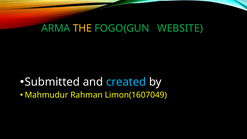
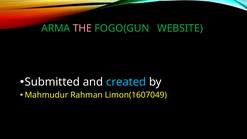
THE colour: yellow -> pink (82, 28)
